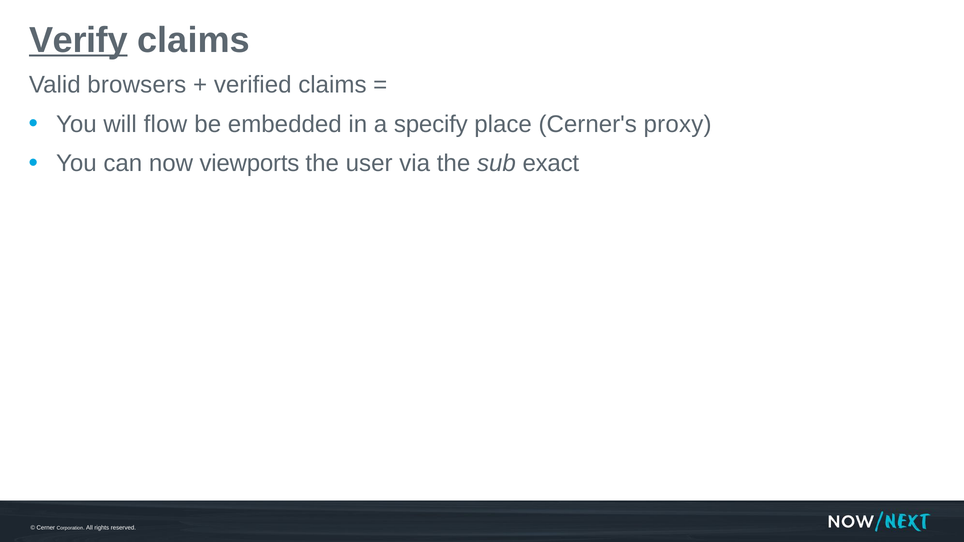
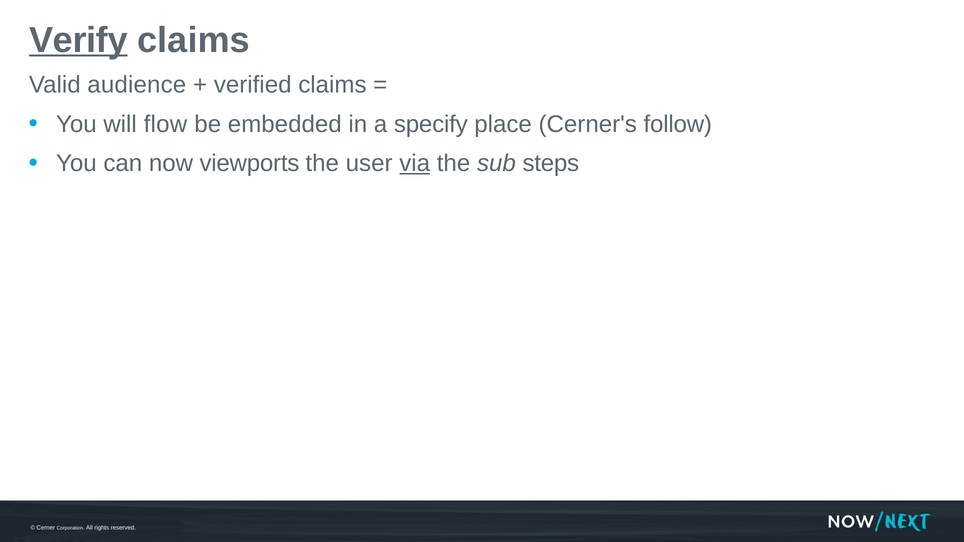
browsers: browsers -> audience (137, 85)
proxy: proxy -> follow (678, 124)
via underline: none -> present (415, 164)
exact: exact -> steps (551, 164)
